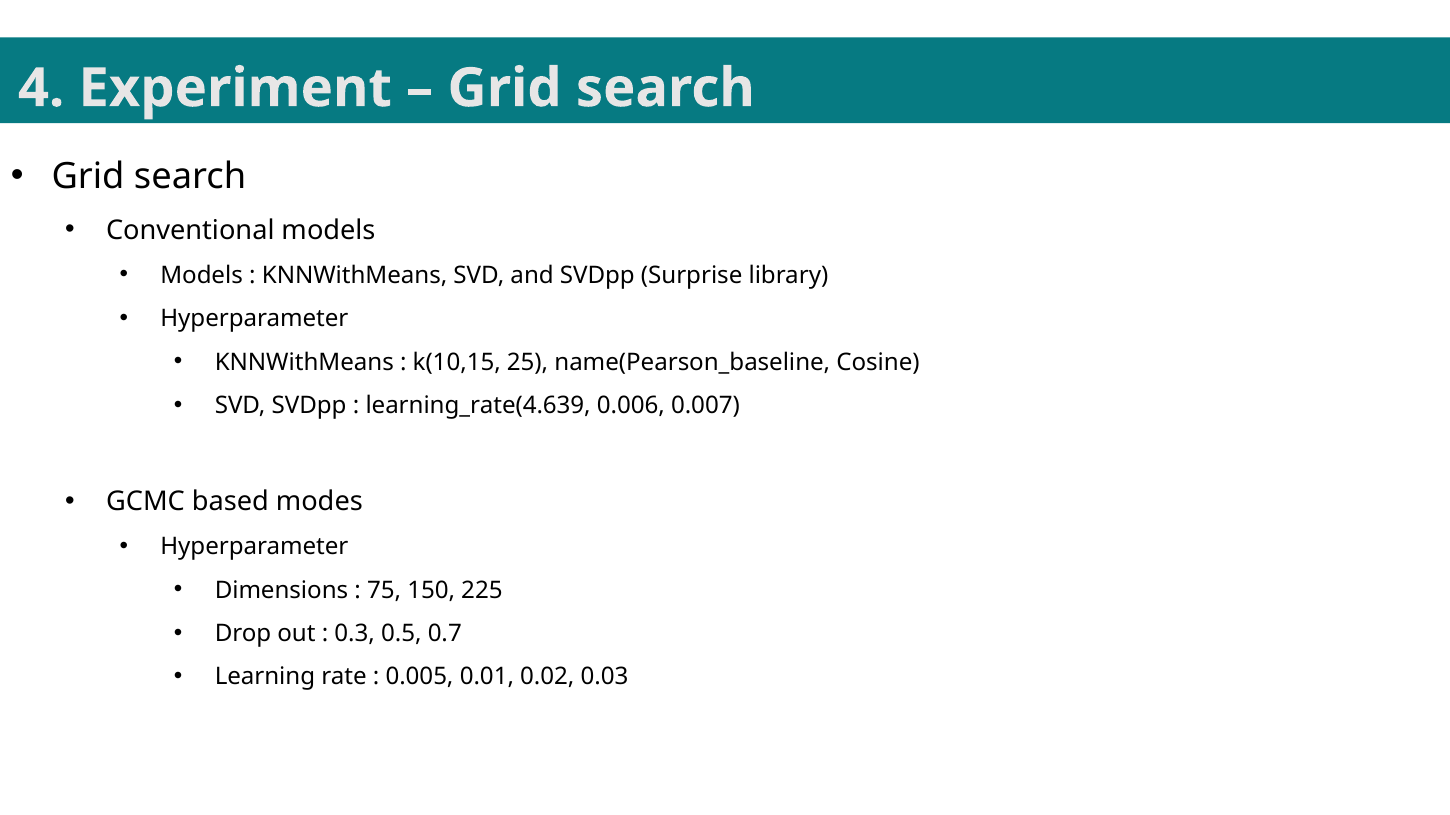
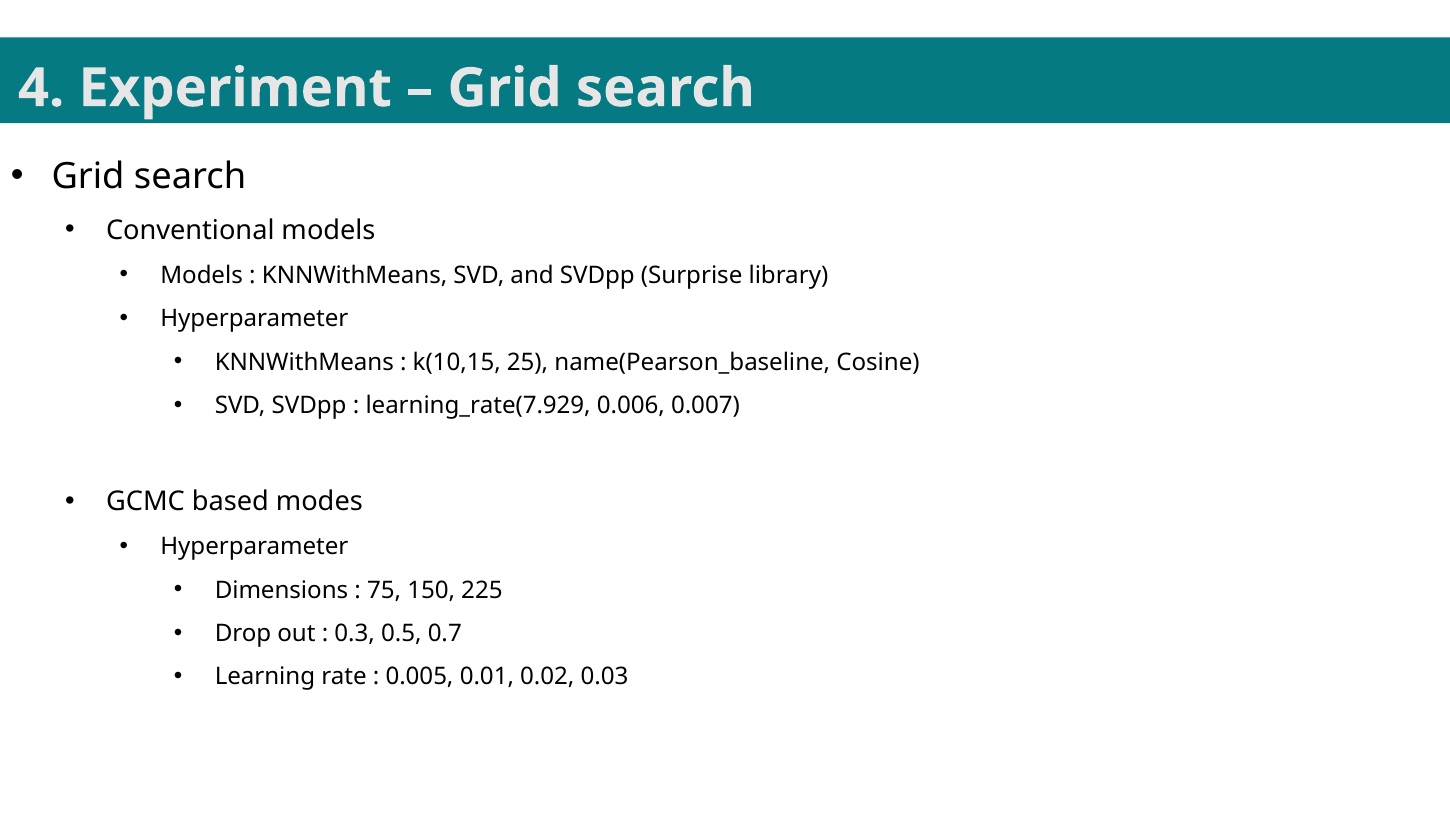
learning_rate(4.639: learning_rate(4.639 -> learning_rate(7.929 (478, 406)
